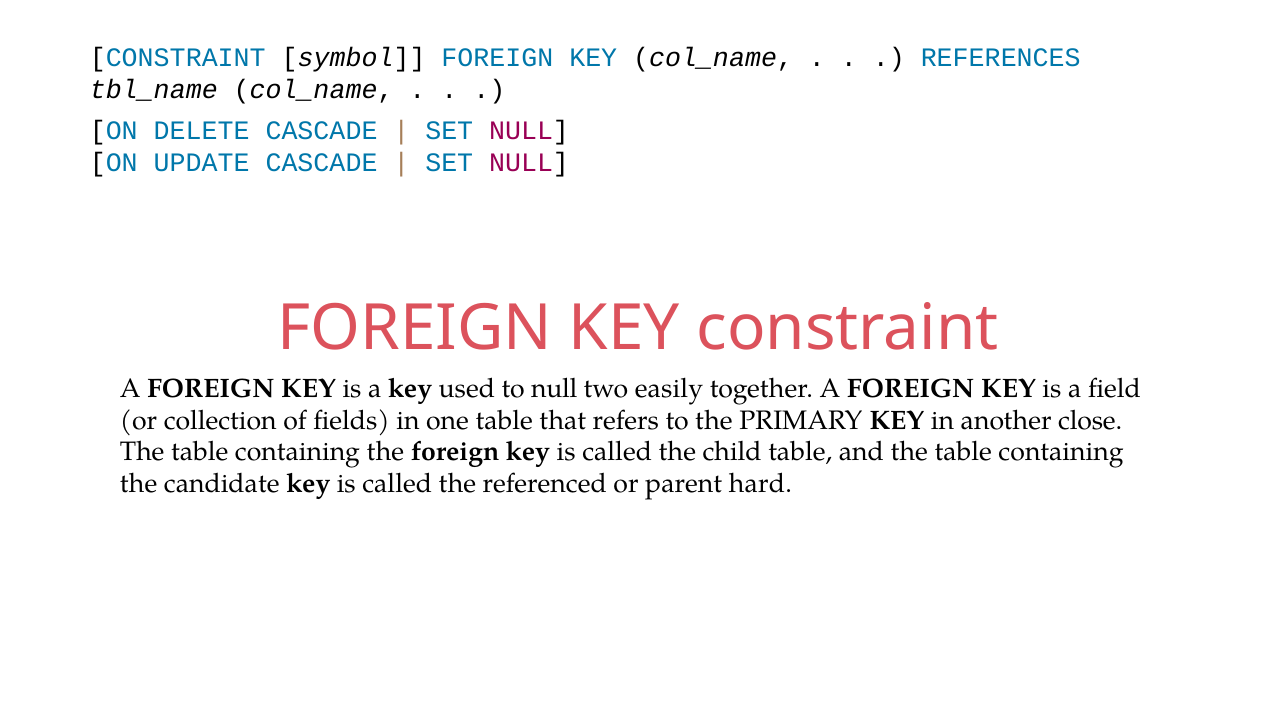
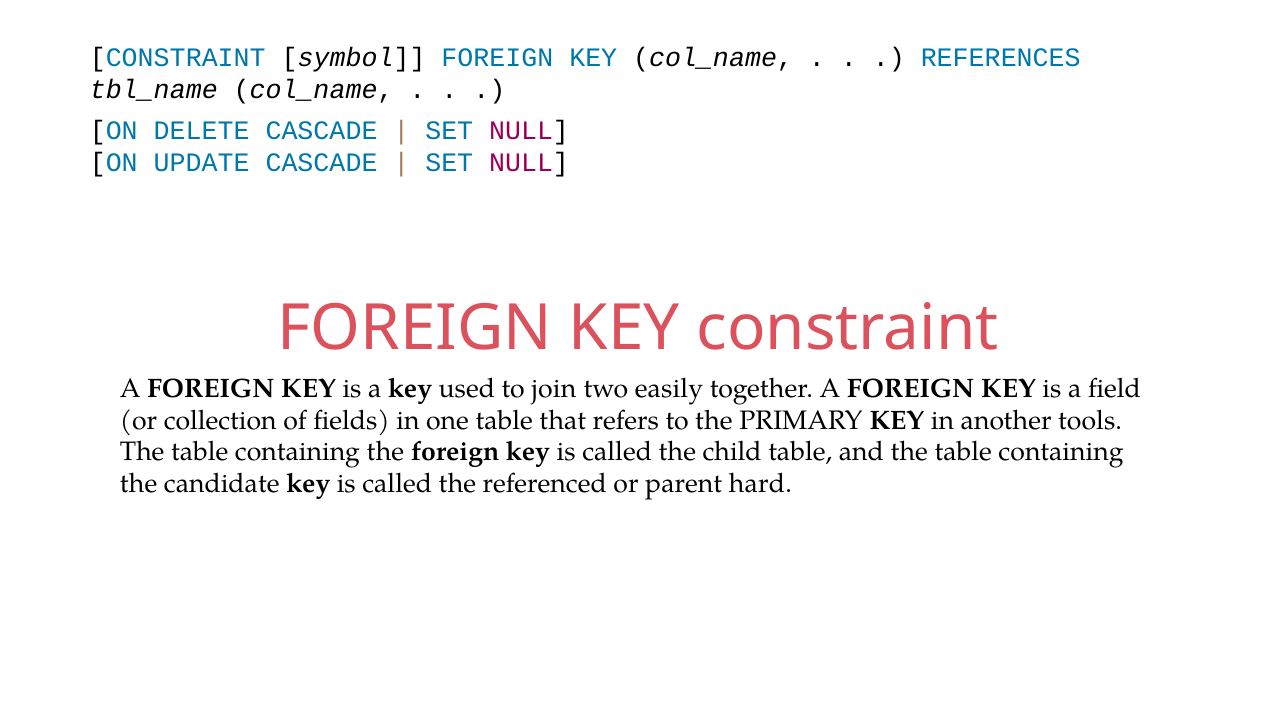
to null: null -> join (554, 389)
close: close -> tools (1090, 420)
